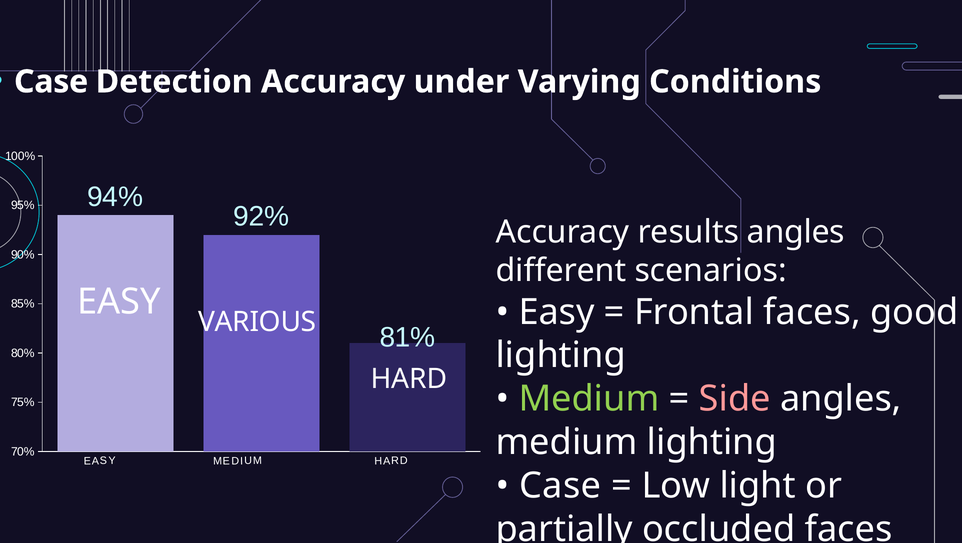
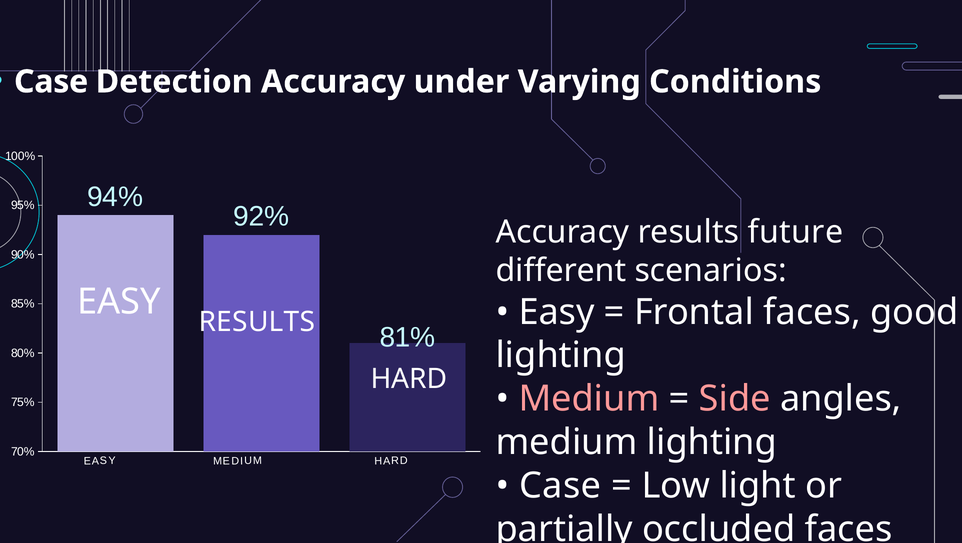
results angles: angles -> future (795, 232)
VARIOUS: VARIOUS -> RESULTS (257, 322)
Medium colour: light green -> pink (589, 399)
